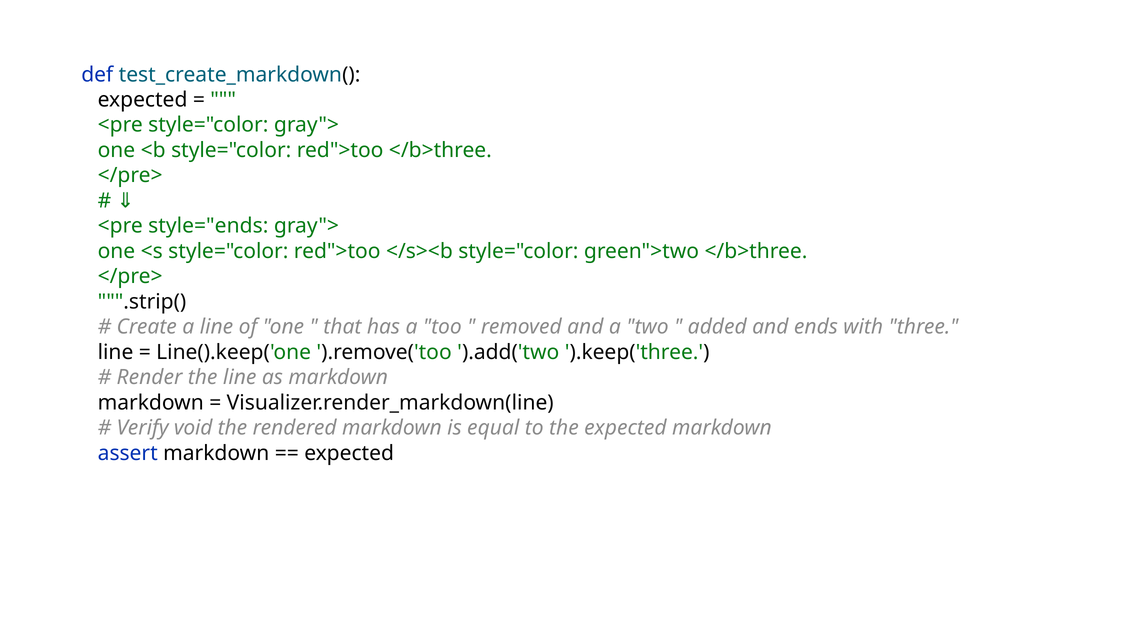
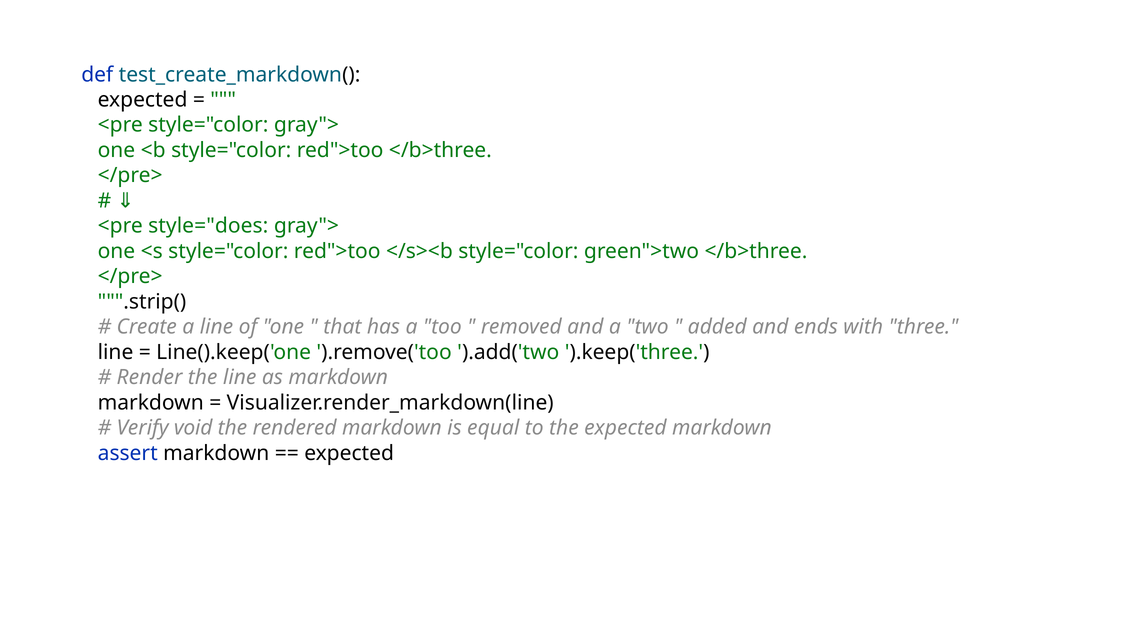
style="ends: style="ends -> style="does (208, 226)
